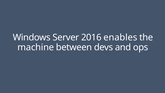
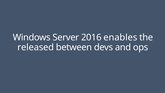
machine: machine -> released (36, 47)
